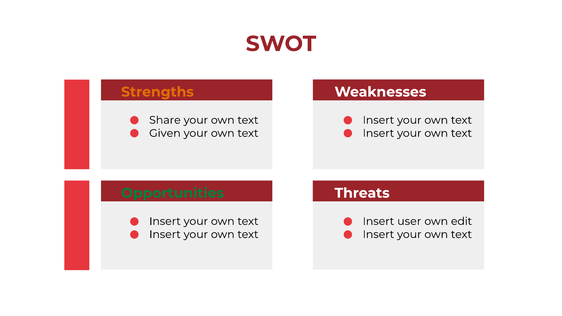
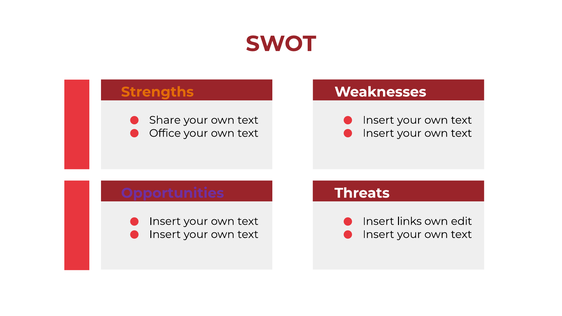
Given: Given -> Office (165, 133)
Opportunities colour: green -> purple (173, 193)
user: user -> links (409, 221)
